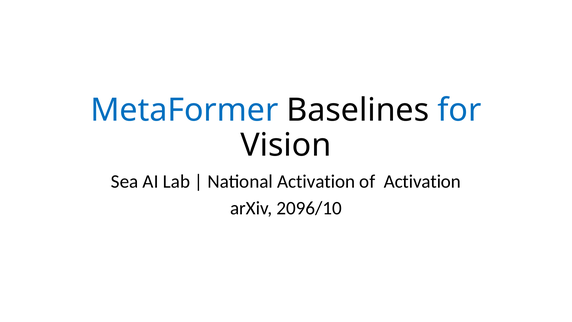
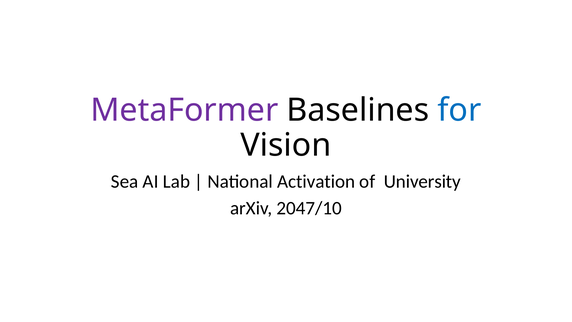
MetaFormer colour: blue -> purple (184, 110)
of Activation: Activation -> University (422, 181)
2096/10: 2096/10 -> 2047/10 (309, 208)
